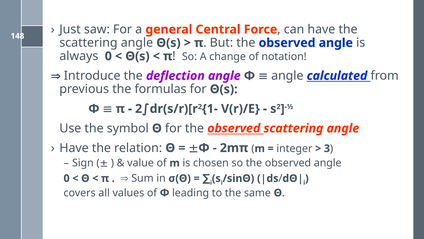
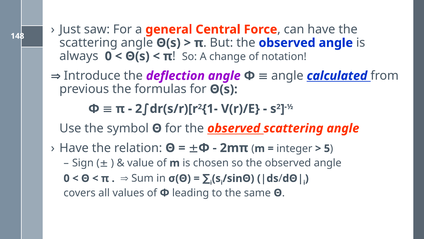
3: 3 -> 5 (327, 148)
